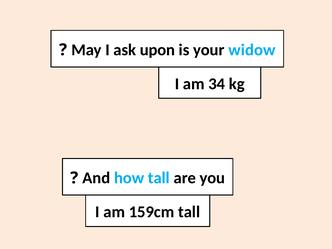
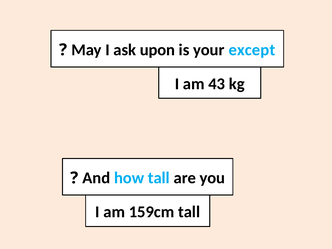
widow: widow -> except (252, 50)
34: 34 -> 43 (217, 84)
